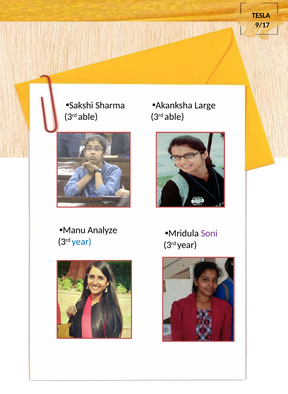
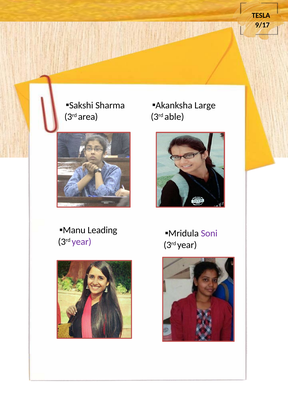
able: able -> area (88, 117)
Analyze: Analyze -> Leading (102, 230)
year colour: blue -> purple (82, 241)
